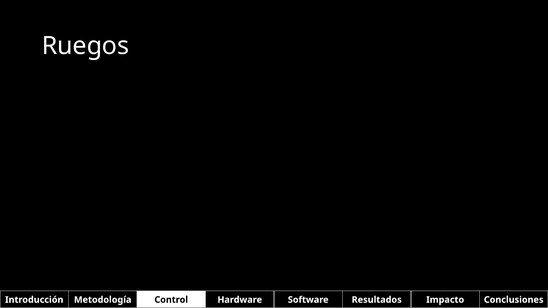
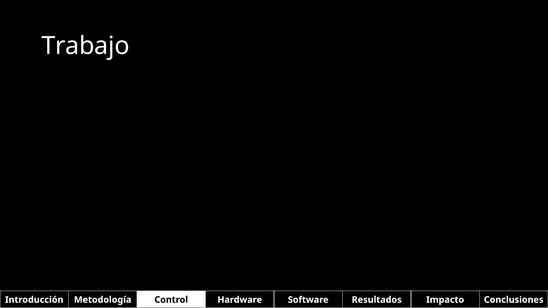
Ruegos: Ruegos -> Trabajo (85, 46)
